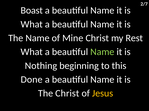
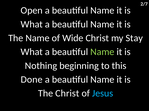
Boast: Boast -> Open (32, 10)
Mine: Mine -> Wide (73, 38)
Rest: Rest -> Stay (134, 38)
Jesus colour: yellow -> light blue (103, 94)
